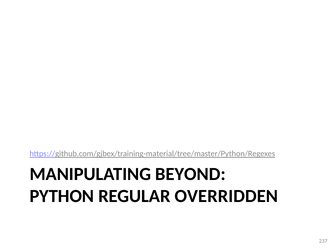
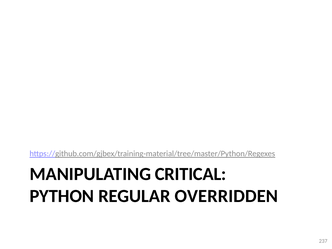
BEYOND: BEYOND -> CRITICAL (191, 174)
